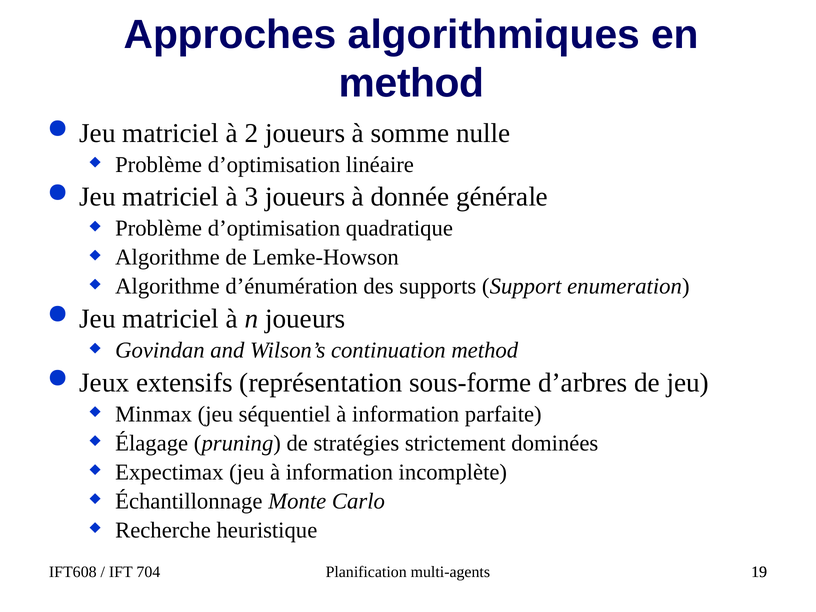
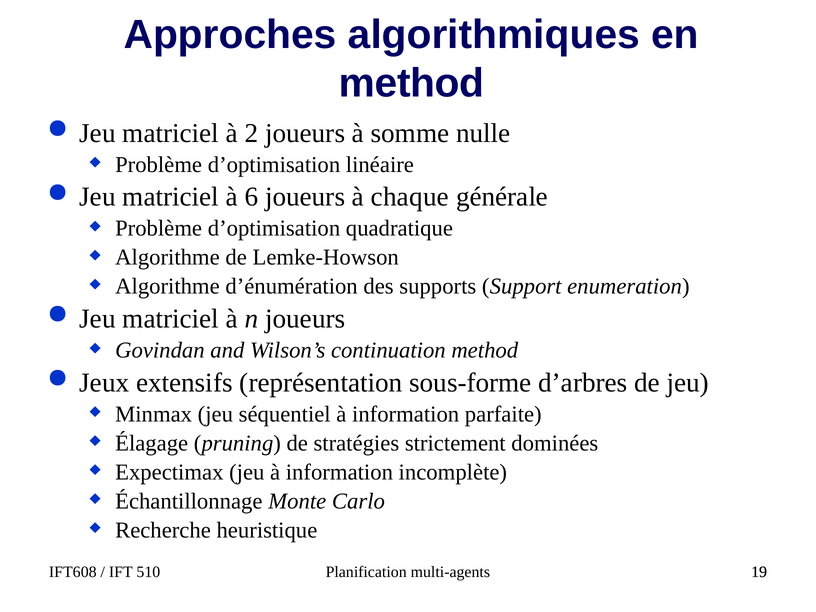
3: 3 -> 6 (252, 197)
donnée: donnée -> chaque (410, 197)
704: 704 -> 510 (148, 572)
